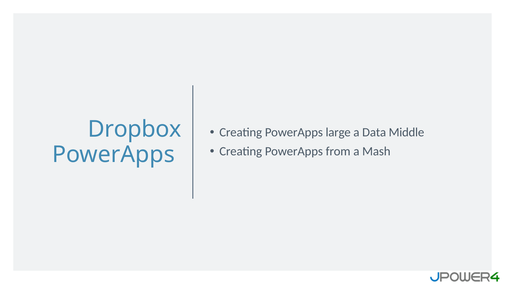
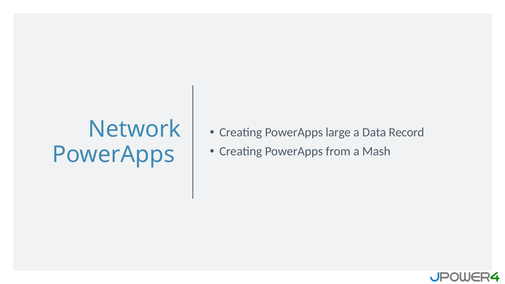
Dropbox: Dropbox -> Network (135, 129)
Middle: Middle -> Record (406, 132)
